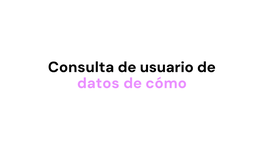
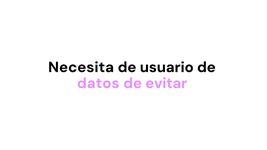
Consulta: Consulta -> Necesita (81, 67)
cómo: cómo -> evitar (166, 83)
